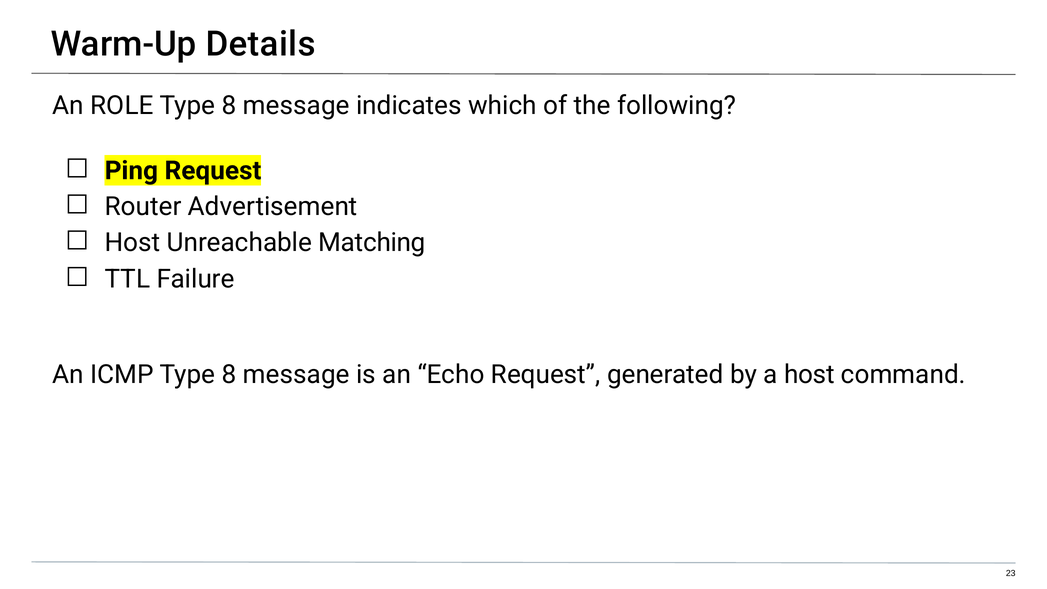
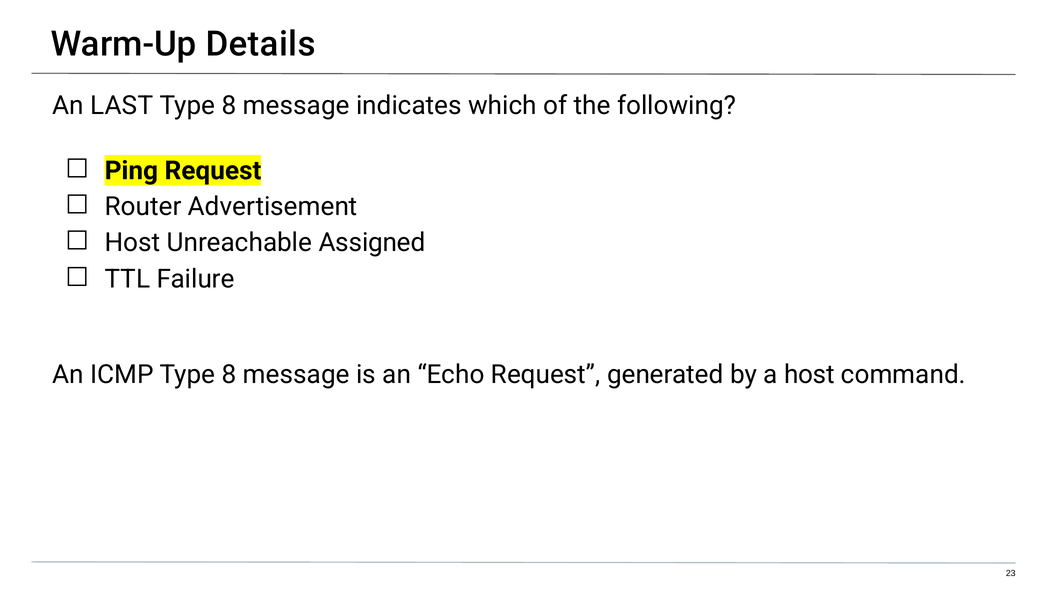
ROLE: ROLE -> LAST (122, 105)
Matching: Matching -> Assigned (372, 243)
